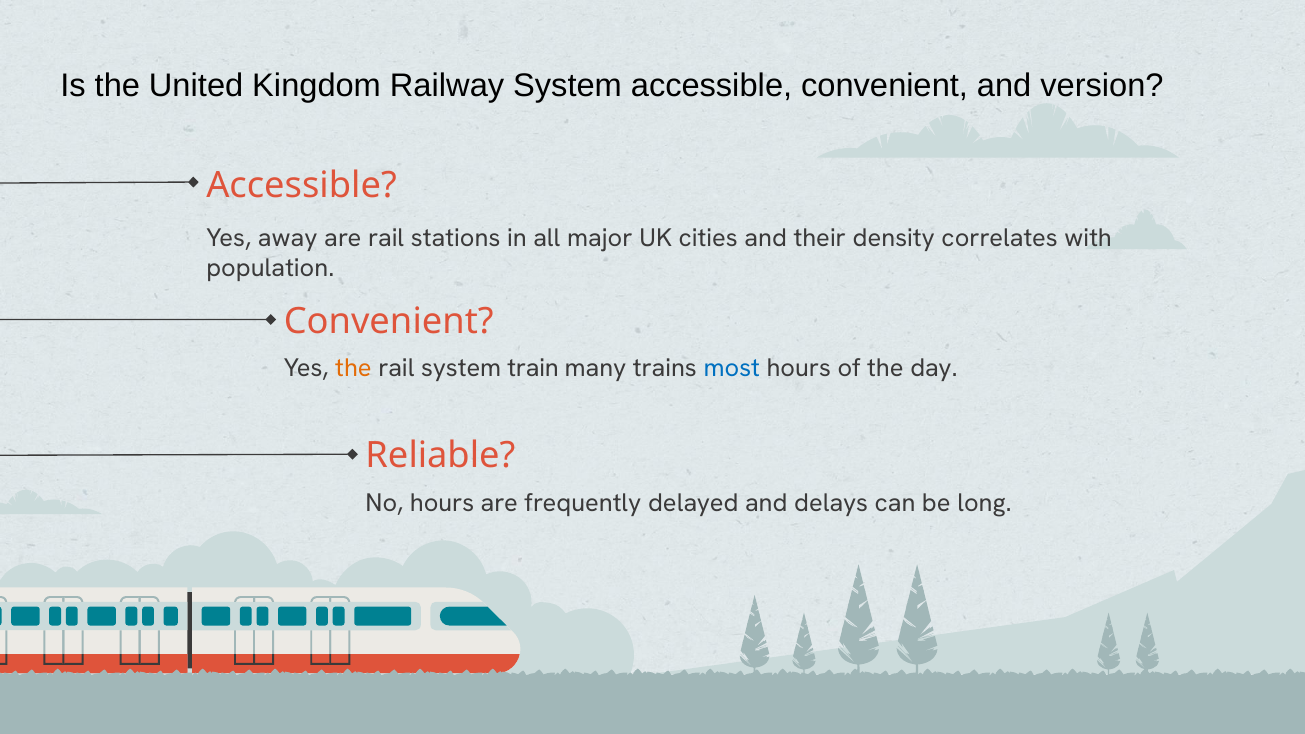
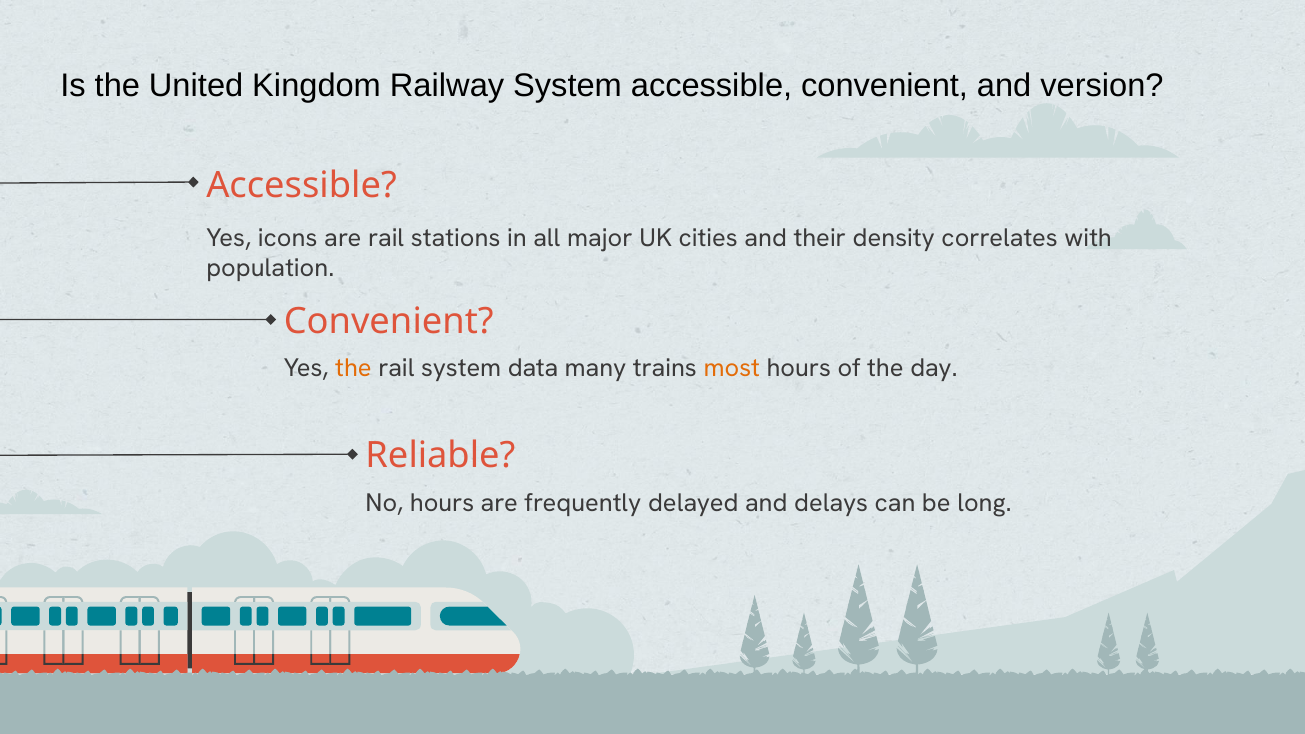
away: away -> icons (288, 238)
train: train -> data (533, 368)
most colour: blue -> orange (732, 368)
